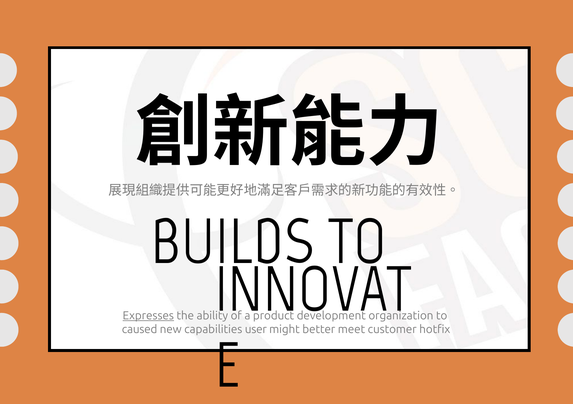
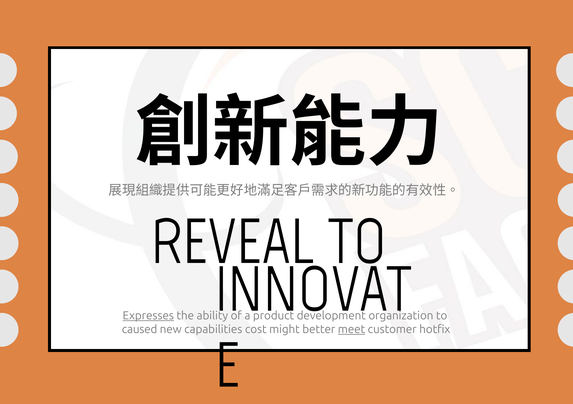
BUILDS: BUILDS -> REVEAL (233, 242)
user: user -> cost (256, 329)
meet underline: none -> present (352, 329)
